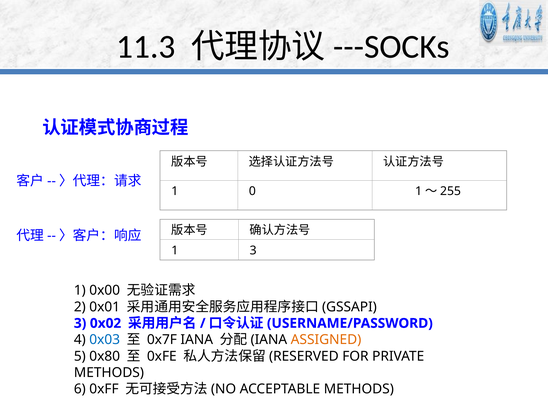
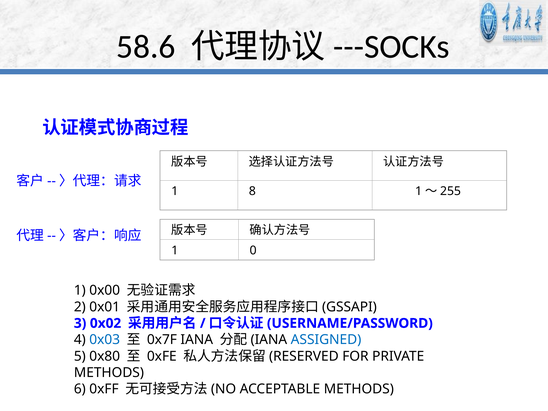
11.3: 11.3 -> 58.6 (146, 47)
0: 0 -> 8 (252, 191)
1 3: 3 -> 0 (253, 250)
ASSIGNED colour: orange -> blue (326, 340)
